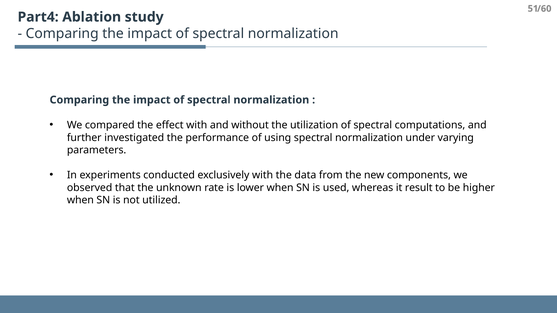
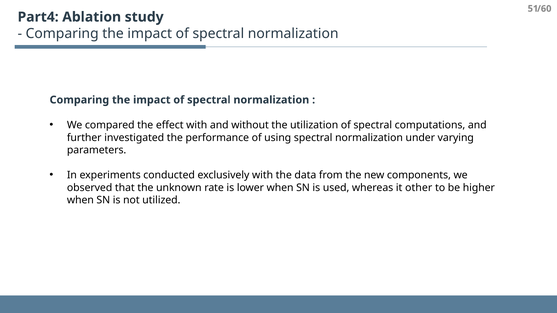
result: result -> other (419, 188)
